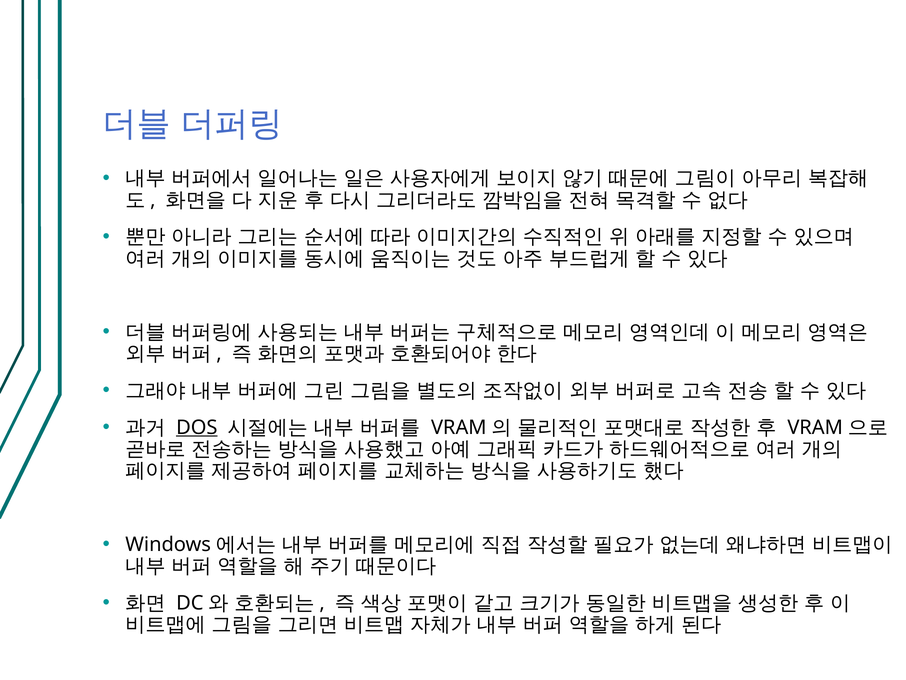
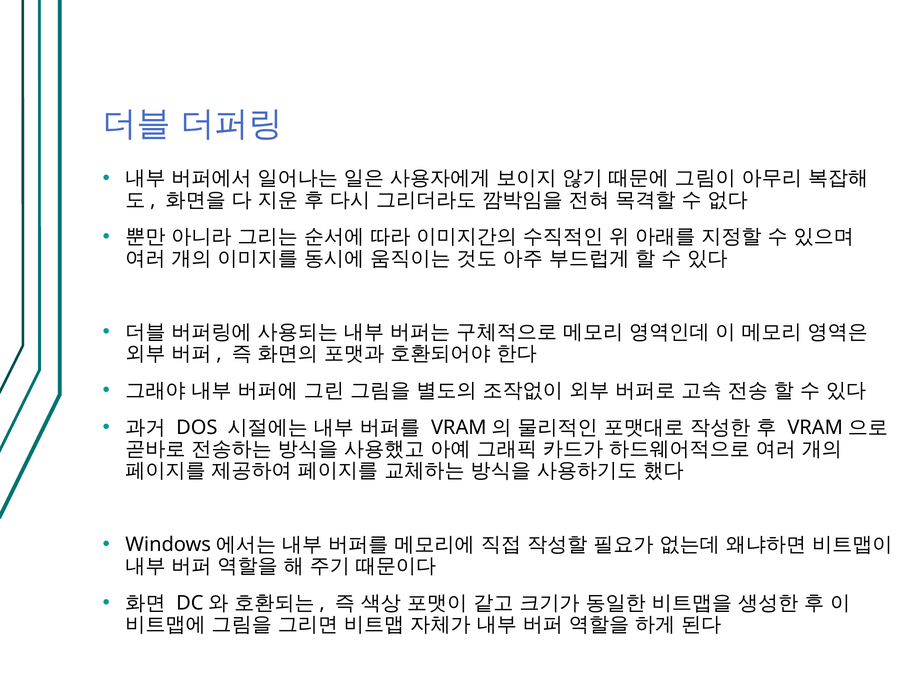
DOS underline: present -> none (197, 427)
